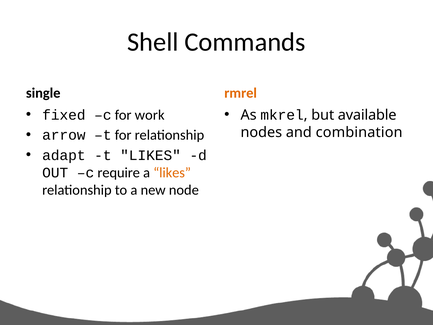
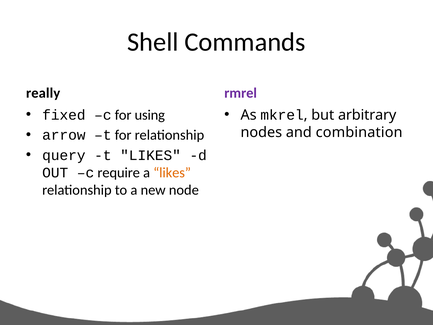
single: single -> really (43, 93)
rmrel colour: orange -> purple (241, 93)
work: work -> using (150, 115)
available: available -> arbitrary (367, 115)
adapt: adapt -> query (64, 155)
